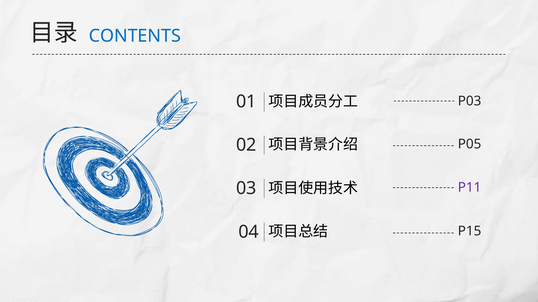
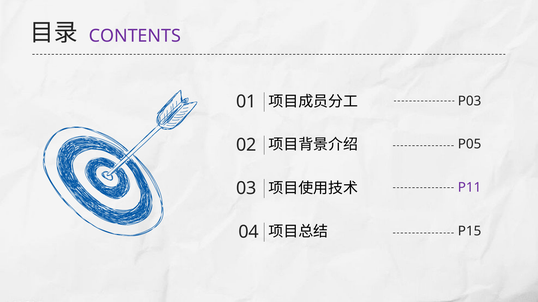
CONTENTS colour: blue -> purple (135, 36)
